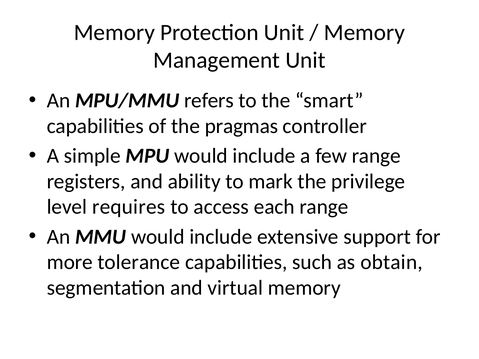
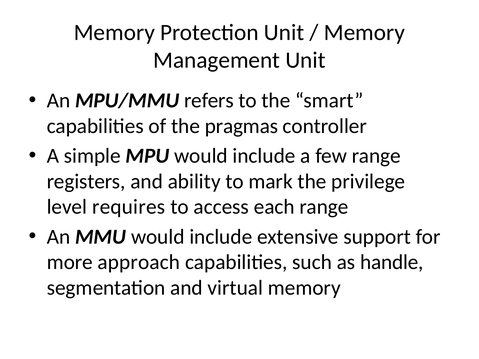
tolerance: tolerance -> approach (139, 262)
obtain: obtain -> handle (392, 262)
